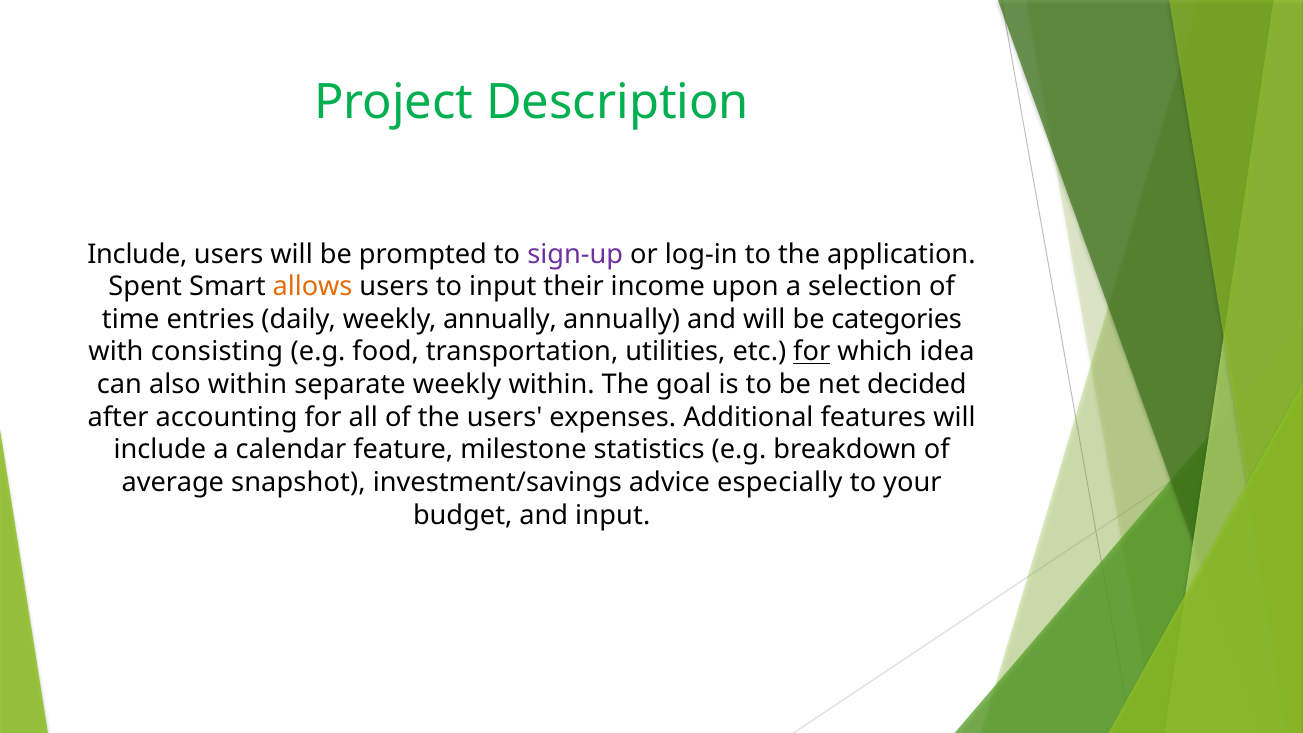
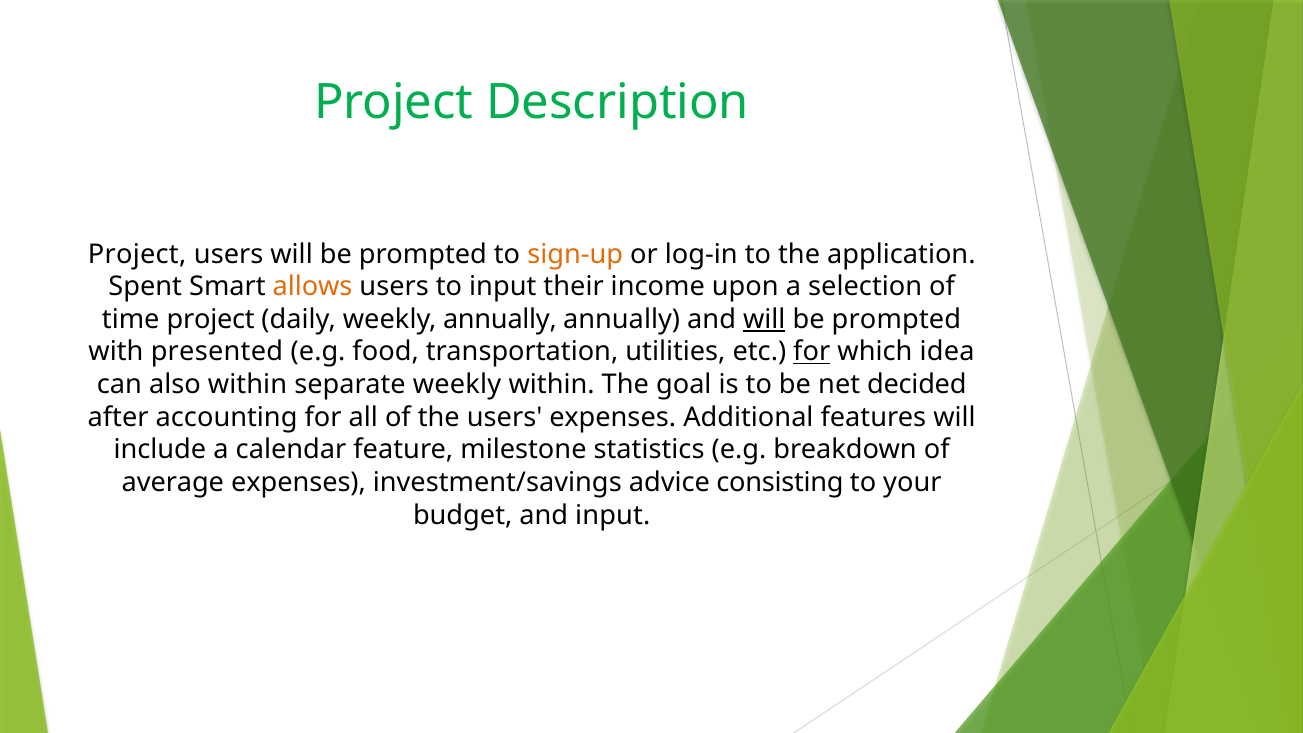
Include: Include -> Project (137, 254)
sign-up colour: purple -> orange (575, 254)
time entries: entries -> project (211, 319)
will underline: none -> present (764, 319)
categories: categories -> prompted (896, 319)
consisting: consisting -> presented (217, 352)
average snapshot: snapshot -> expenses (298, 482)
especially: especially -> consisting (780, 482)
